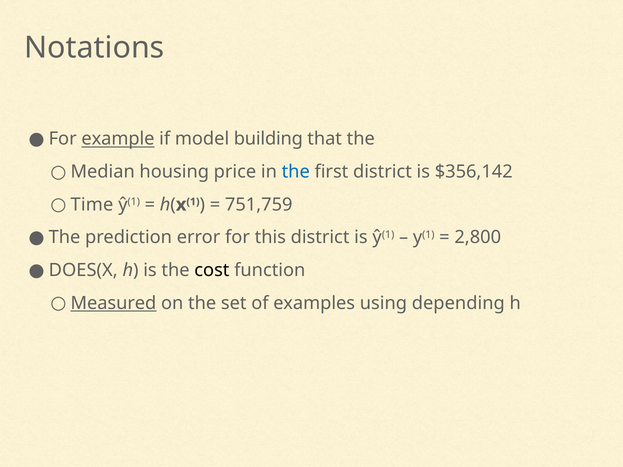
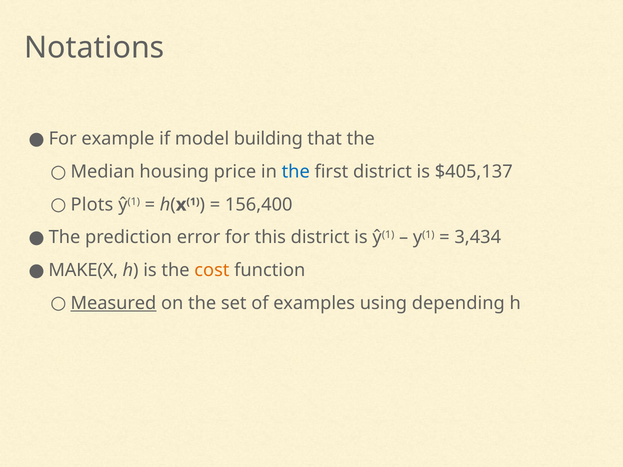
example underline: present -> none (118, 139)
$356,142: $356,142 -> $405,137 (474, 172)
Time: Time -> Plots (92, 205)
751,759: 751,759 -> 156,400 (259, 205)
2,800: 2,800 -> 3,434 (478, 238)
DOES(X: DOES(X -> MAKE(X (83, 270)
cost colour: black -> orange (212, 270)
